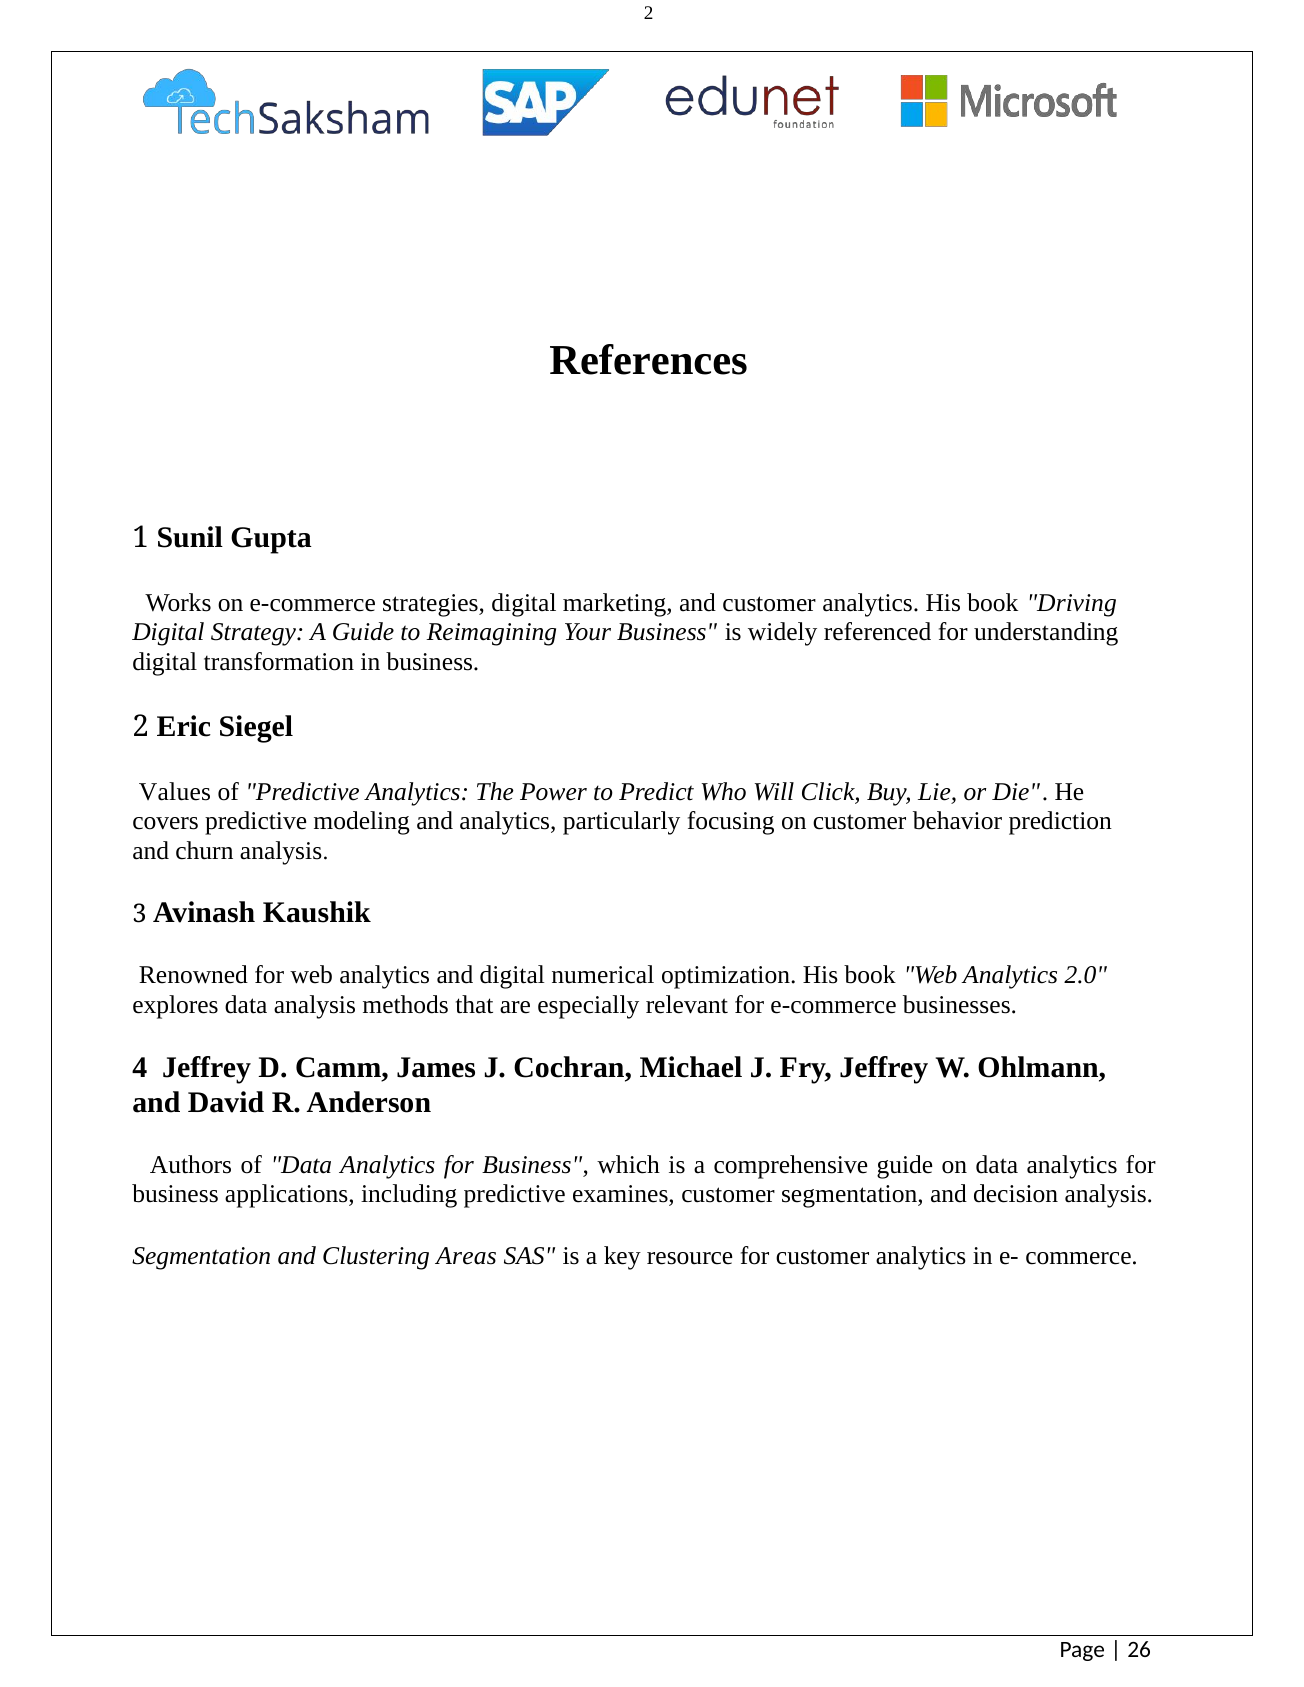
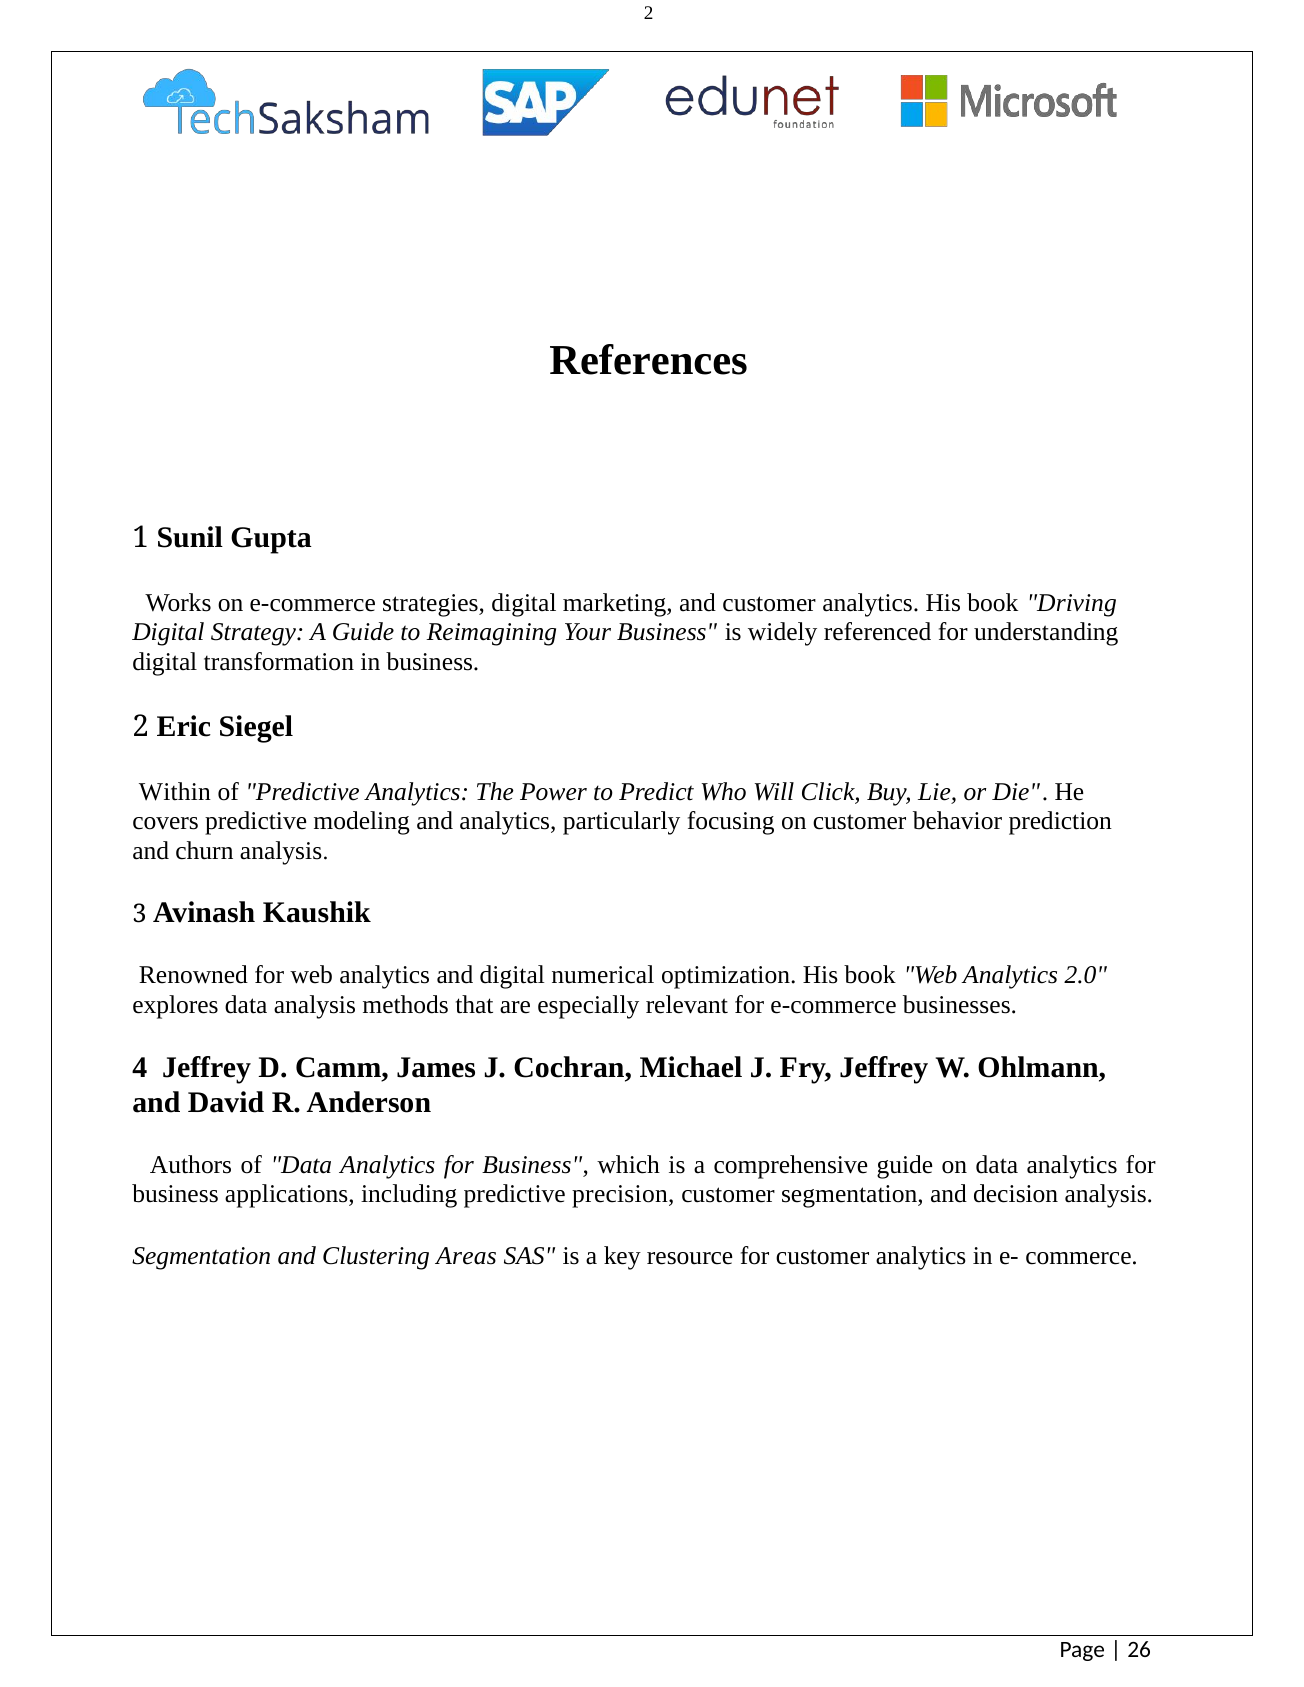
Values: Values -> Within (175, 792)
examines: examines -> precision (623, 1195)
